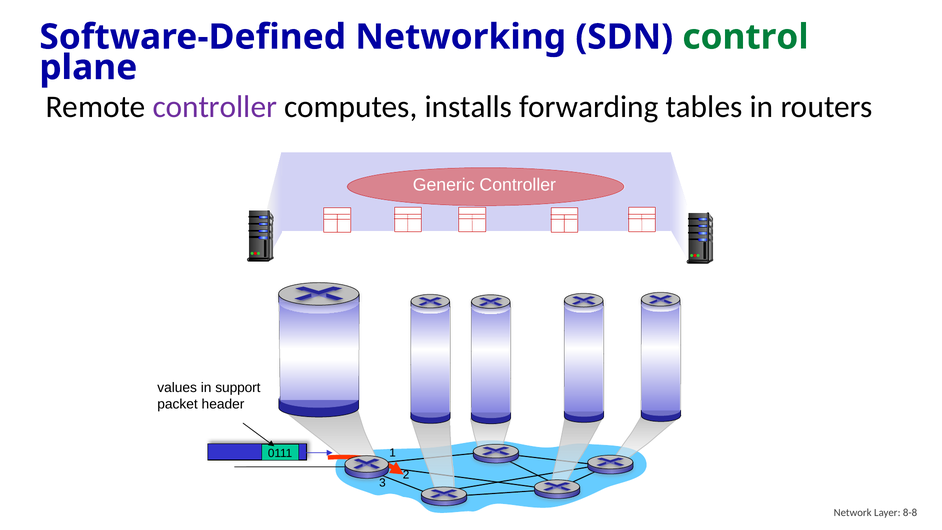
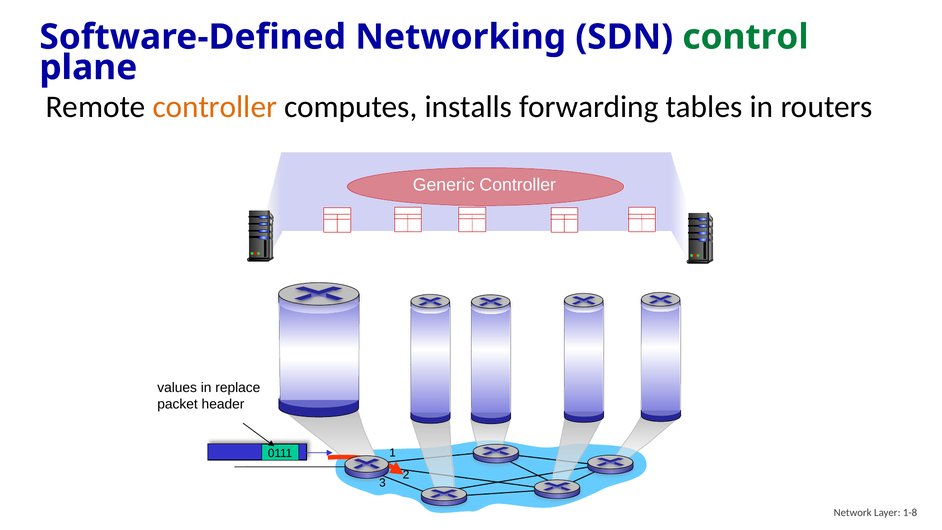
controller colour: purple -> orange (215, 107)
support: support -> replace (238, 387)
8-8: 8-8 -> 1-8 (910, 513)
